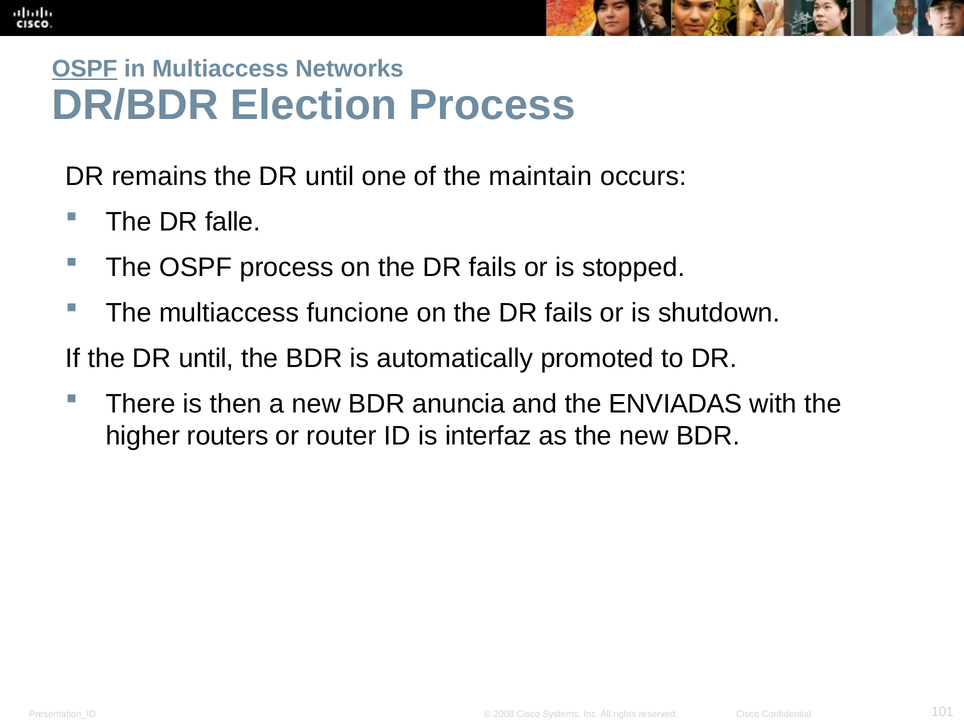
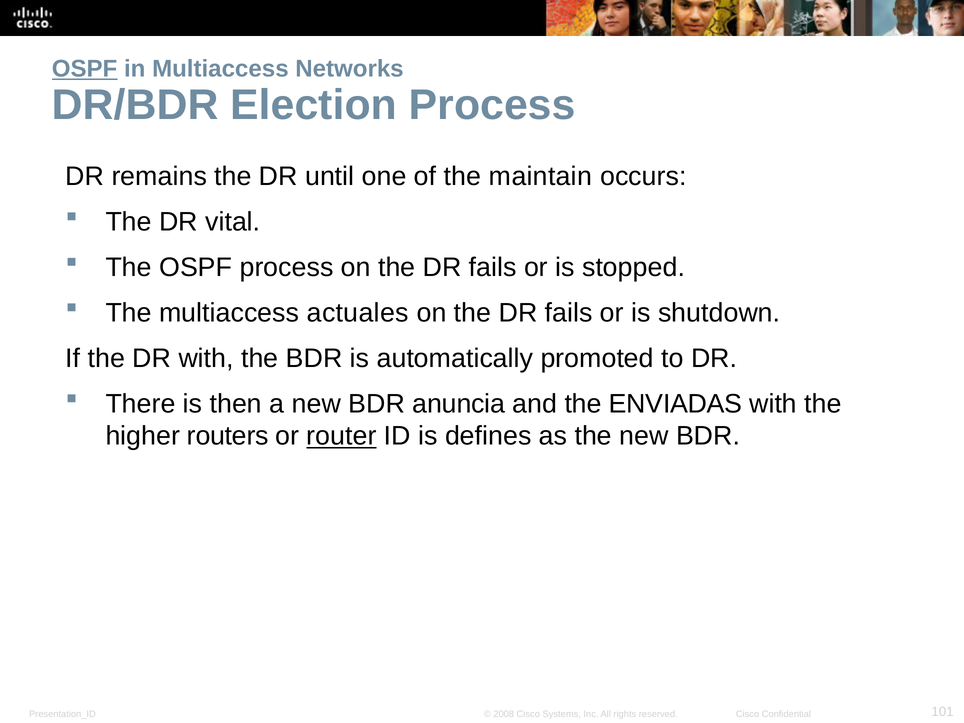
falle: falle -> vital (233, 222)
funcione: funcione -> actuales (358, 313)
If the DR until: until -> with (206, 358)
router underline: none -> present (341, 436)
interfaz: interfaz -> defines (488, 436)
